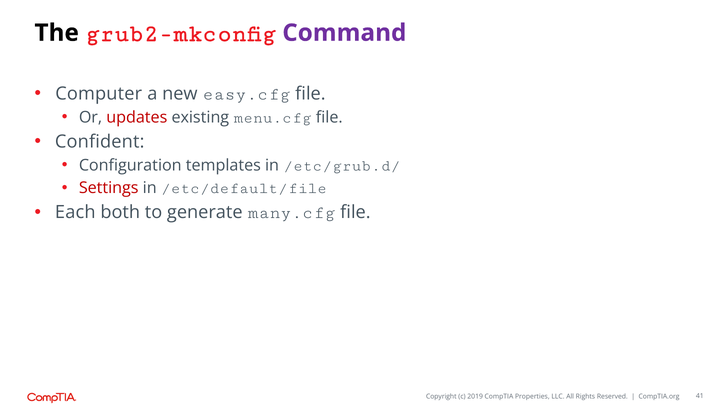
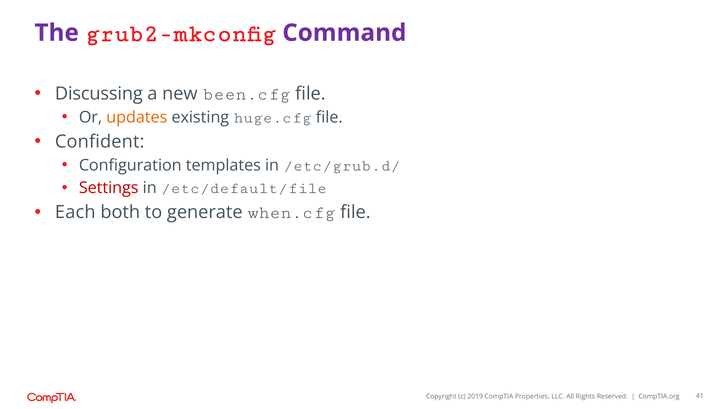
The colour: black -> purple (57, 33)
Computer: Computer -> Discussing (99, 94)
easy.cfg: easy.cfg -> been.cfg (247, 94)
updates colour: red -> orange (137, 118)
menu.cfg: menu.cfg -> huge.cfg (273, 118)
many.cfg: many.cfg -> when.cfg (292, 213)
